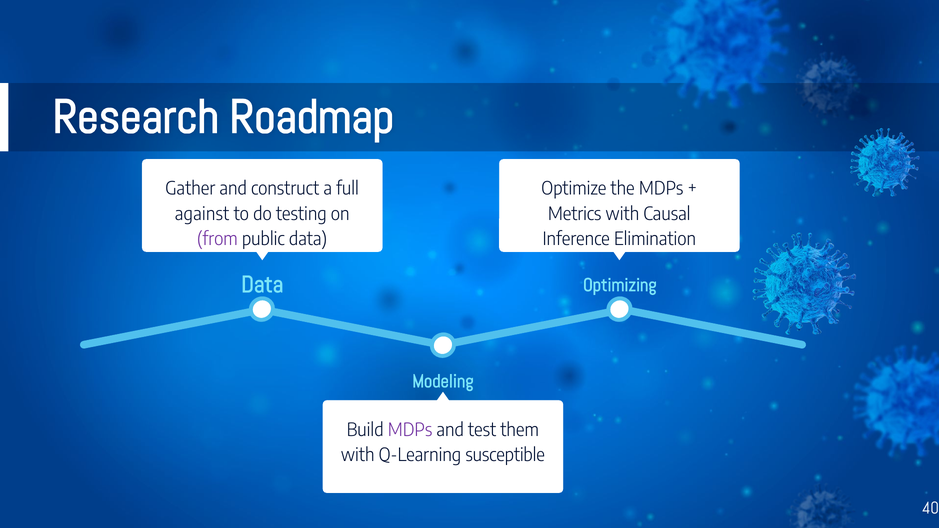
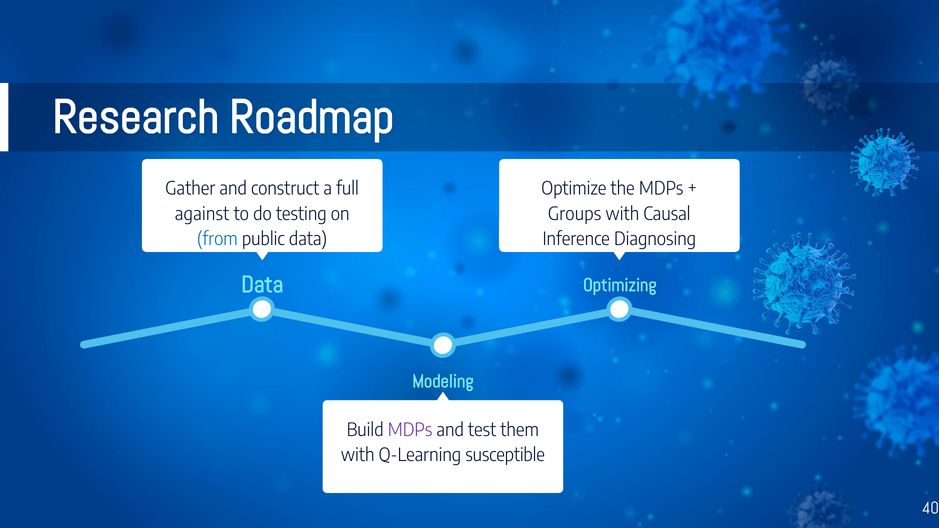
Metrics: Metrics -> Groups (575, 214)
from colour: purple -> blue (217, 239)
Elimination: Elimination -> Diagnosing (655, 239)
